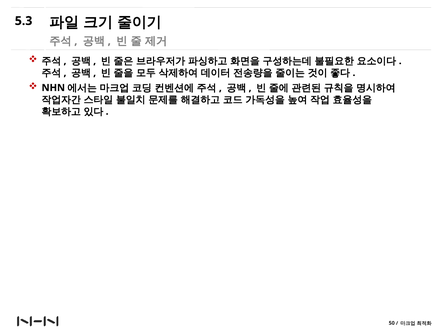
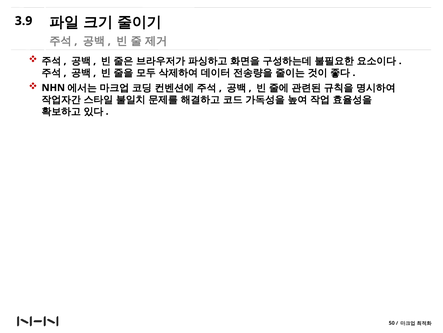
5.3: 5.3 -> 3.9 (24, 21)
